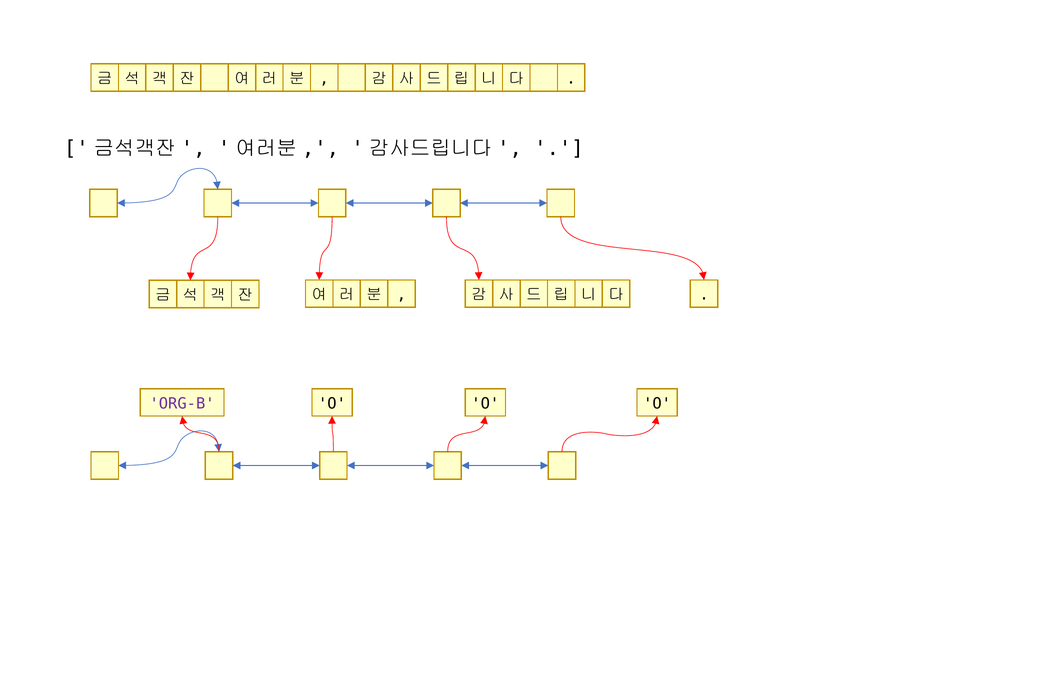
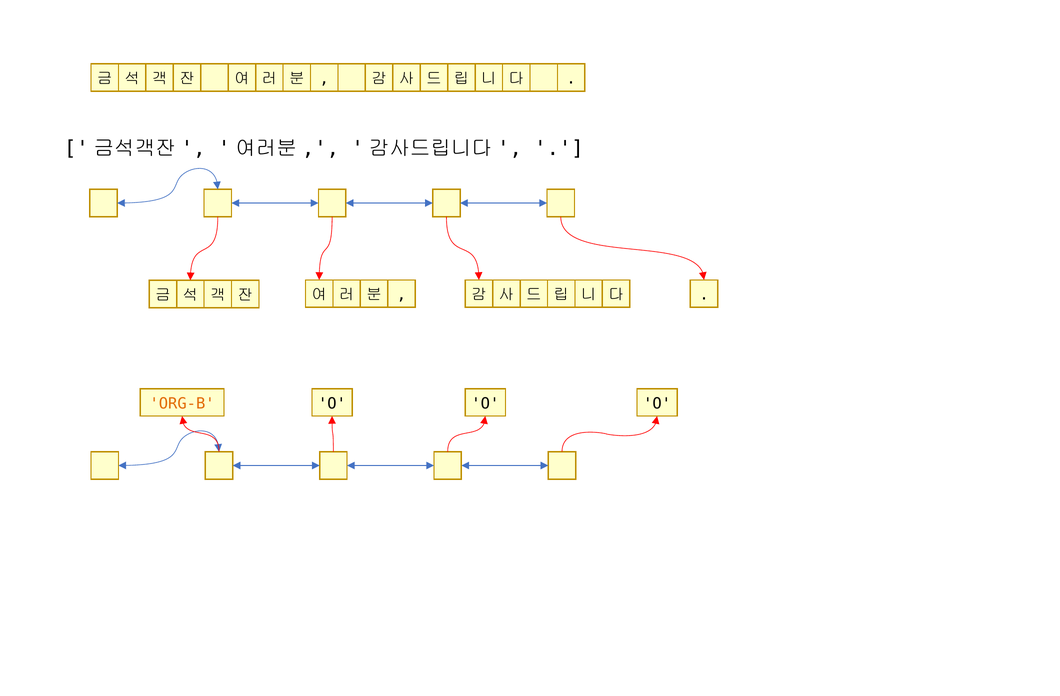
ORG-B colour: purple -> orange (182, 404)
